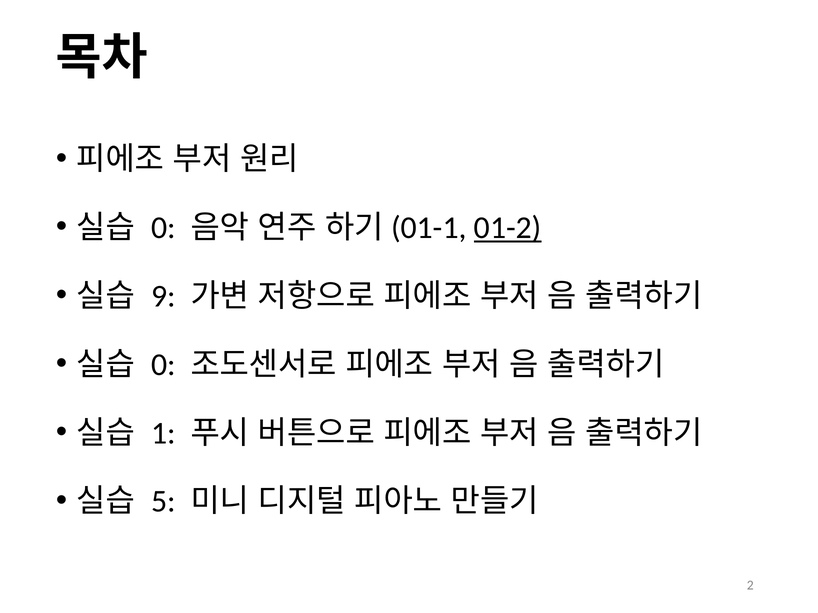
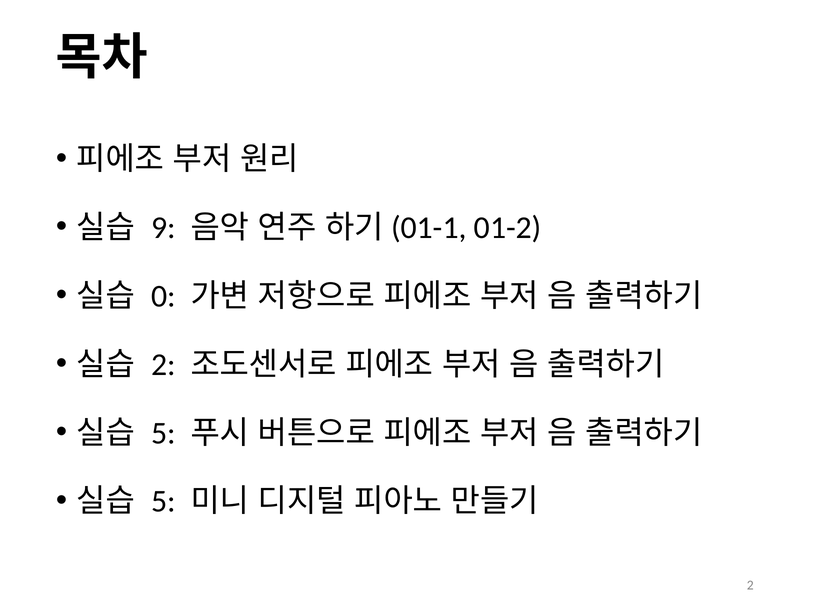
0: 0 -> 9 (164, 228)
01-2 underline: present -> none (508, 228)
9: 9 -> 0 (164, 296)
0: 0 -> 2 (164, 365)
1: 1 -> 5 (164, 433)
